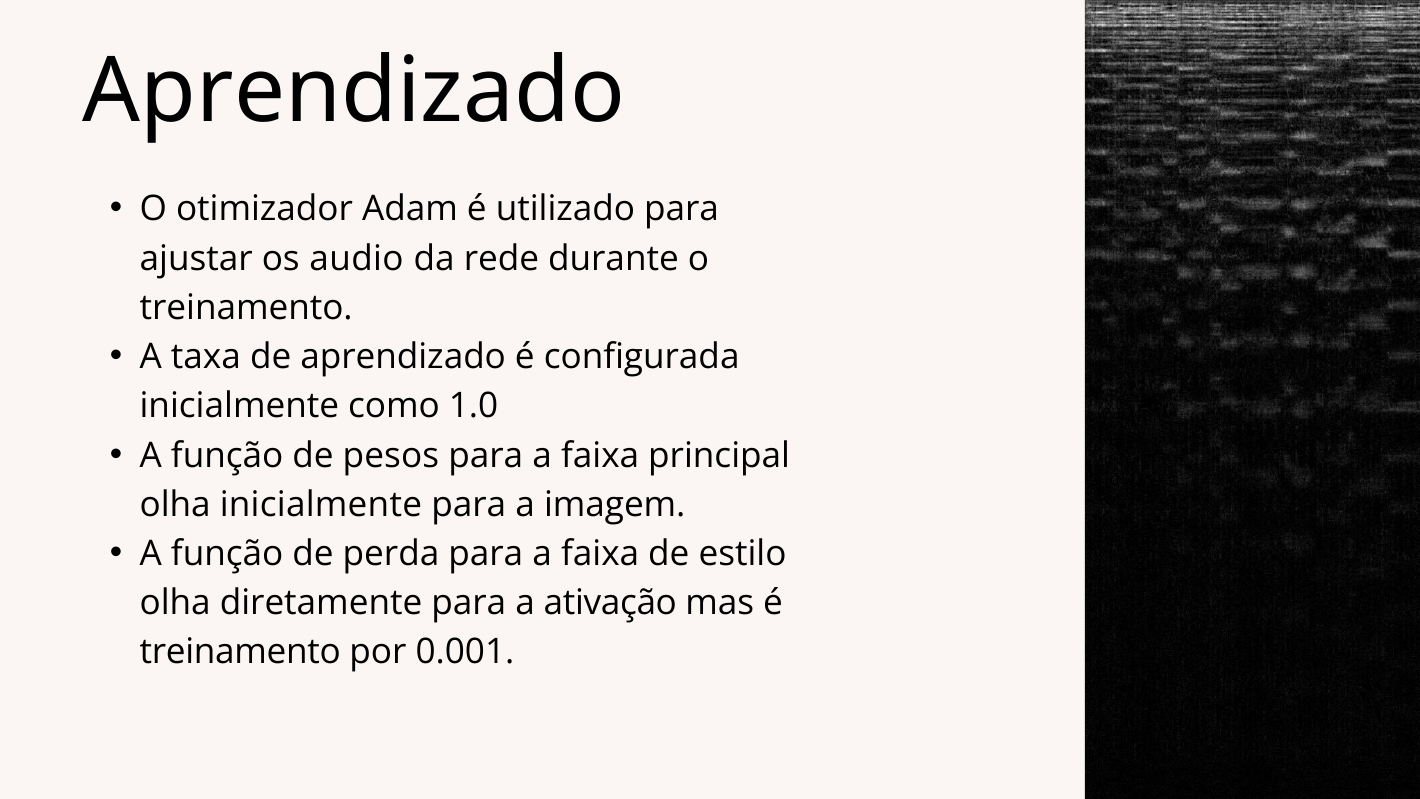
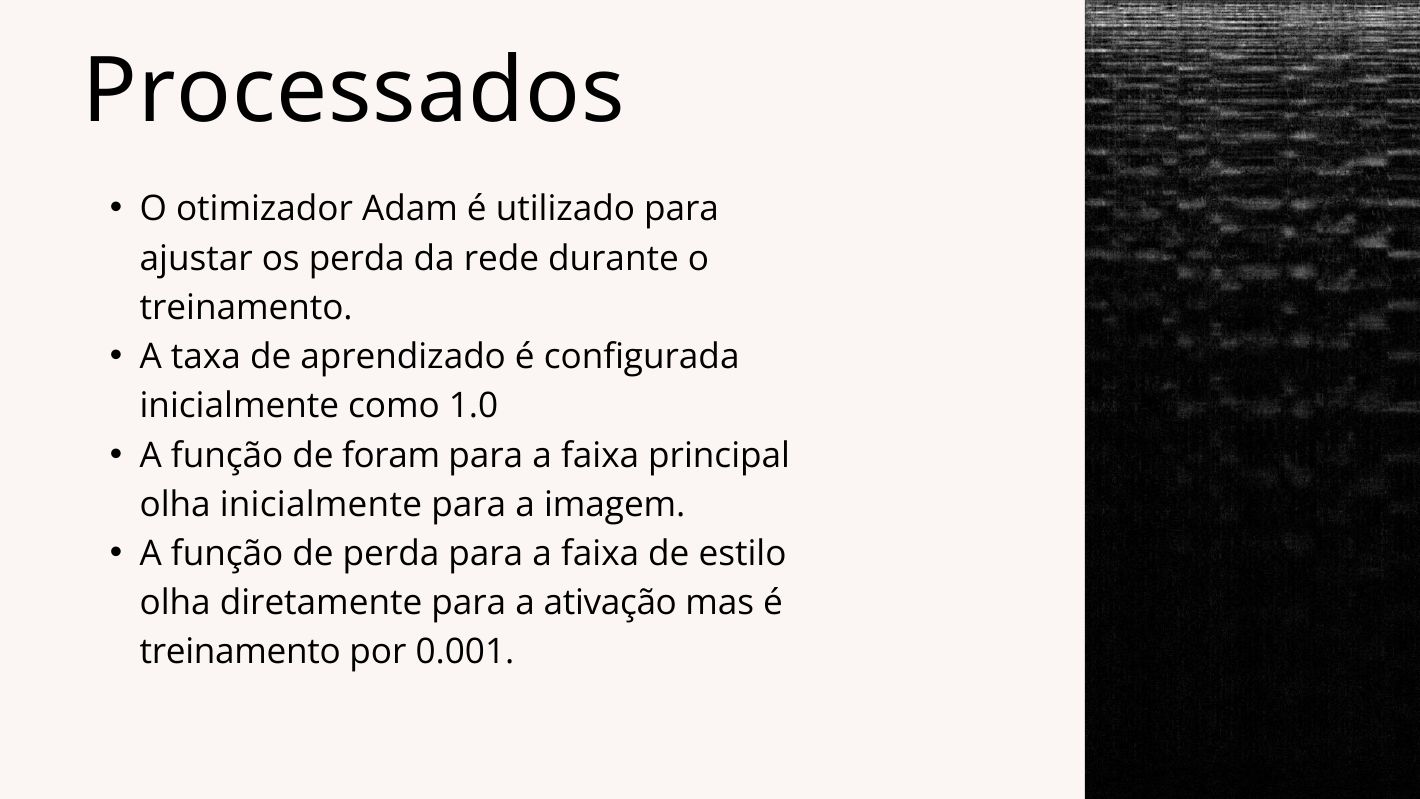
Aprendizado: Aprendizado -> Processados (354, 91)
os audio: audio -> perda (357, 258)
pesos: pesos -> foram (391, 455)
